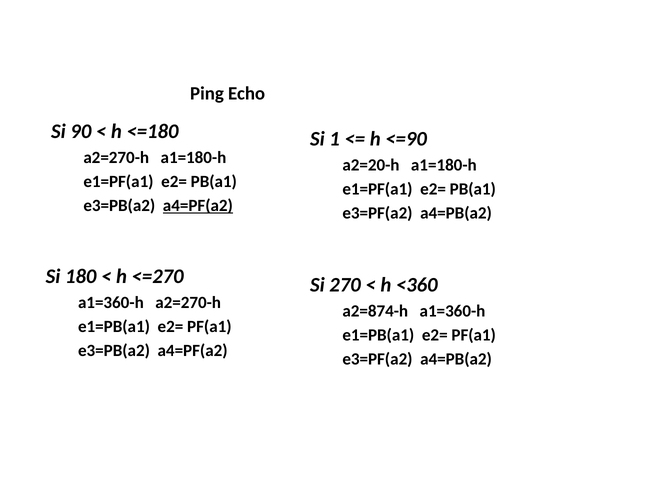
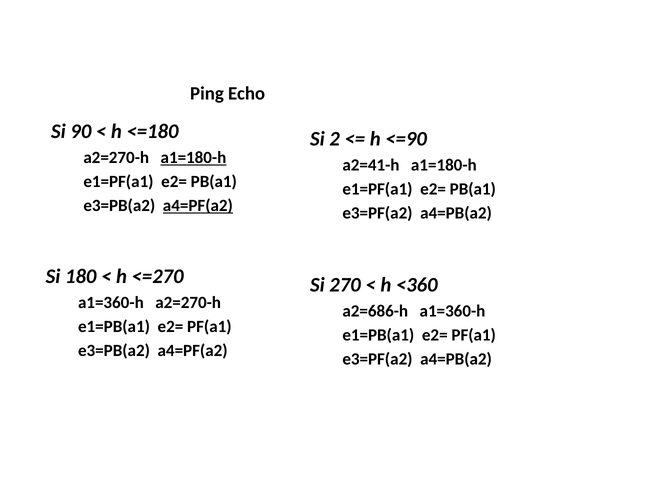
1: 1 -> 2 (335, 139)
a1=180-h underline: none -> present (193, 157)
a2=20-h: a2=20-h -> a2=41-h (371, 165)
a2=874-h: a2=874-h -> a2=686-h (375, 311)
